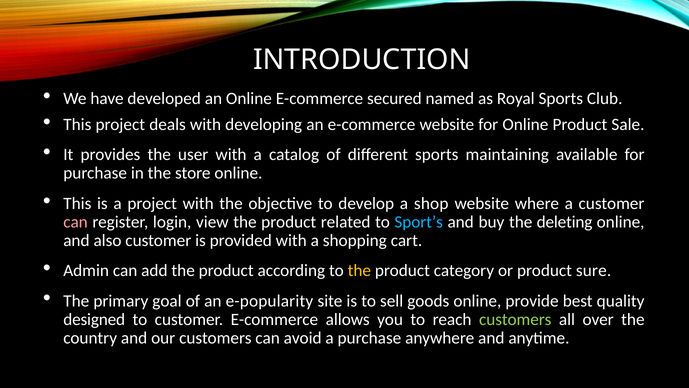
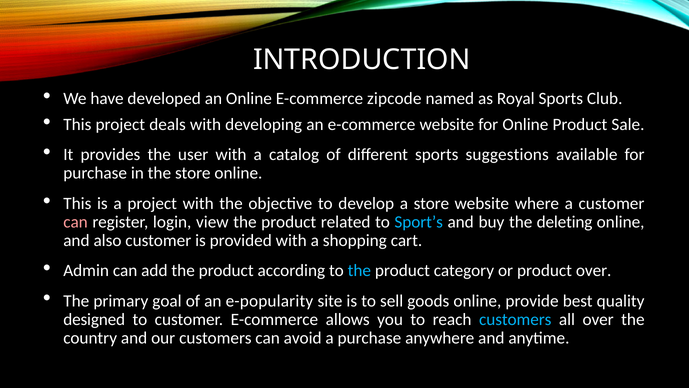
secured: secured -> zipcode (394, 99)
maintaining: maintaining -> suggestions (507, 154)
a shop: shop -> store (431, 203)
the colour: yellow -> light blue (359, 270)
product sure: sure -> over (594, 270)
customers colour: light green -> light blue (515, 319)
